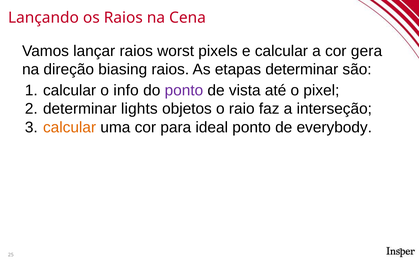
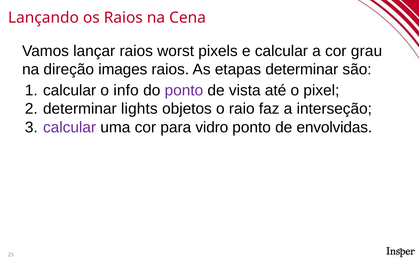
gera: gera -> grau (367, 51)
biasing: biasing -> images (123, 69)
calcular colour: orange -> purple (70, 127)
ideal: ideal -> vidro (212, 127)
everybody: everybody -> envolvidas (334, 127)
